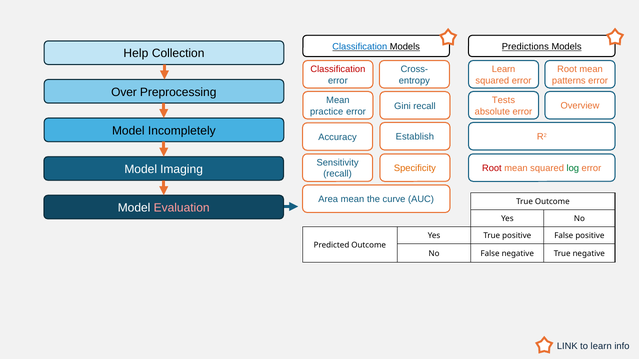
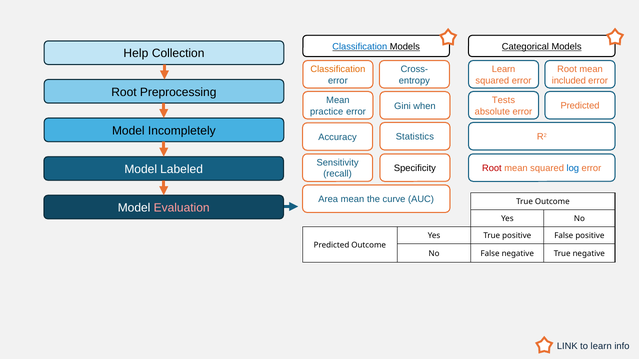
Predictions: Predictions -> Categorical (525, 47)
Classification colour: red -> orange (338, 69)
patterns: patterns -> included (569, 81)
Over: Over -> Root (124, 92)
Overview: Overview -> Predicted (580, 106)
Gini recall: recall -> when (424, 106)
Establish: Establish -> Statistics (415, 137)
Imaging: Imaging -> Labeled (182, 169)
Specificity colour: orange -> black (415, 168)
log colour: green -> blue (573, 168)
